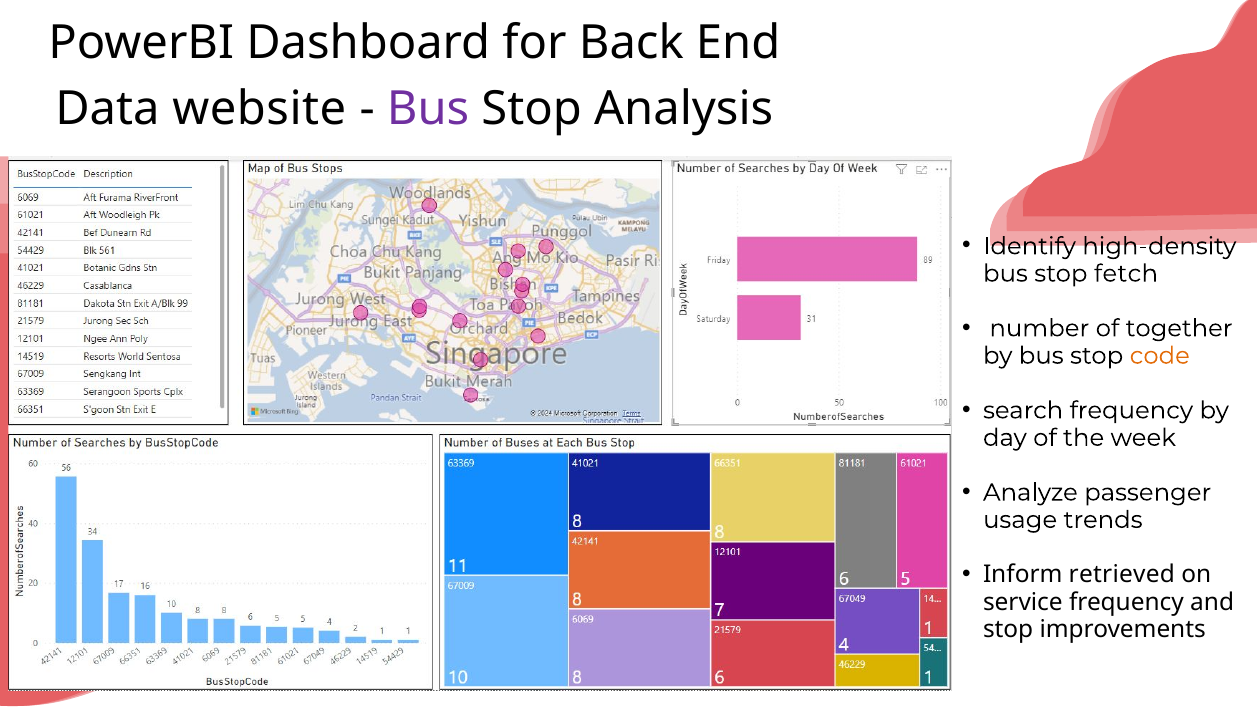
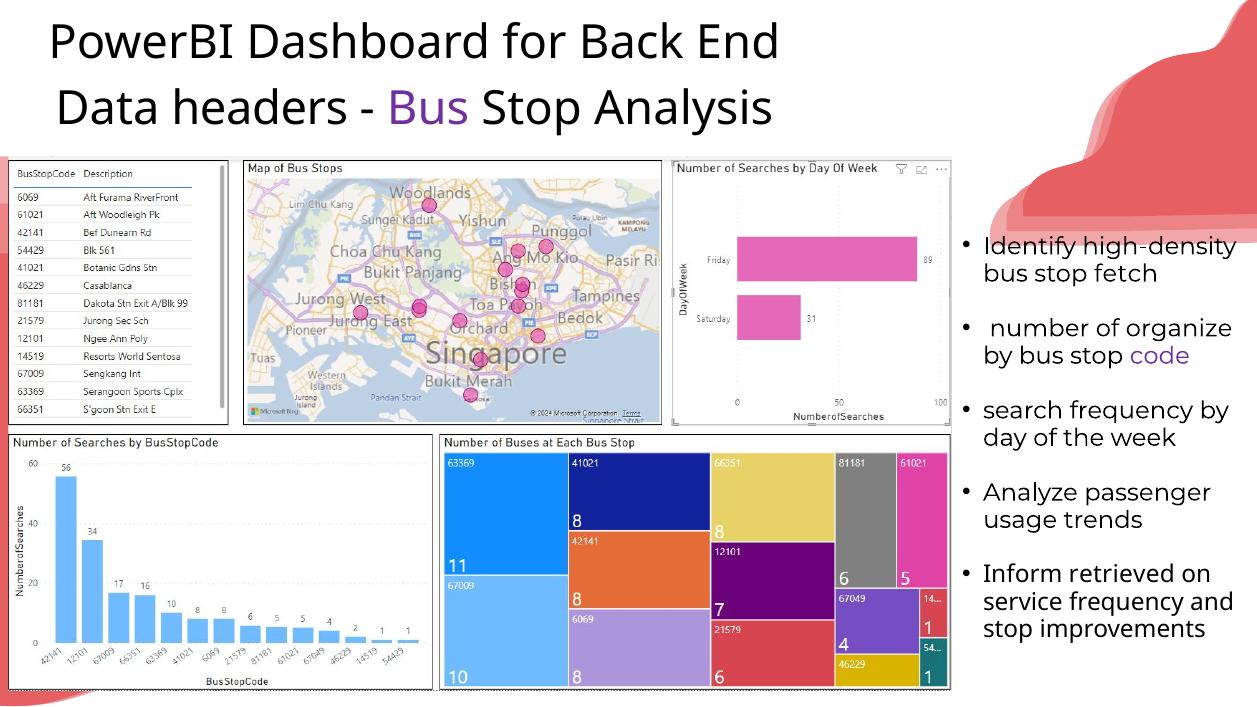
website: website -> headers (260, 109)
together: together -> organize (1179, 328)
code colour: orange -> purple (1160, 356)
